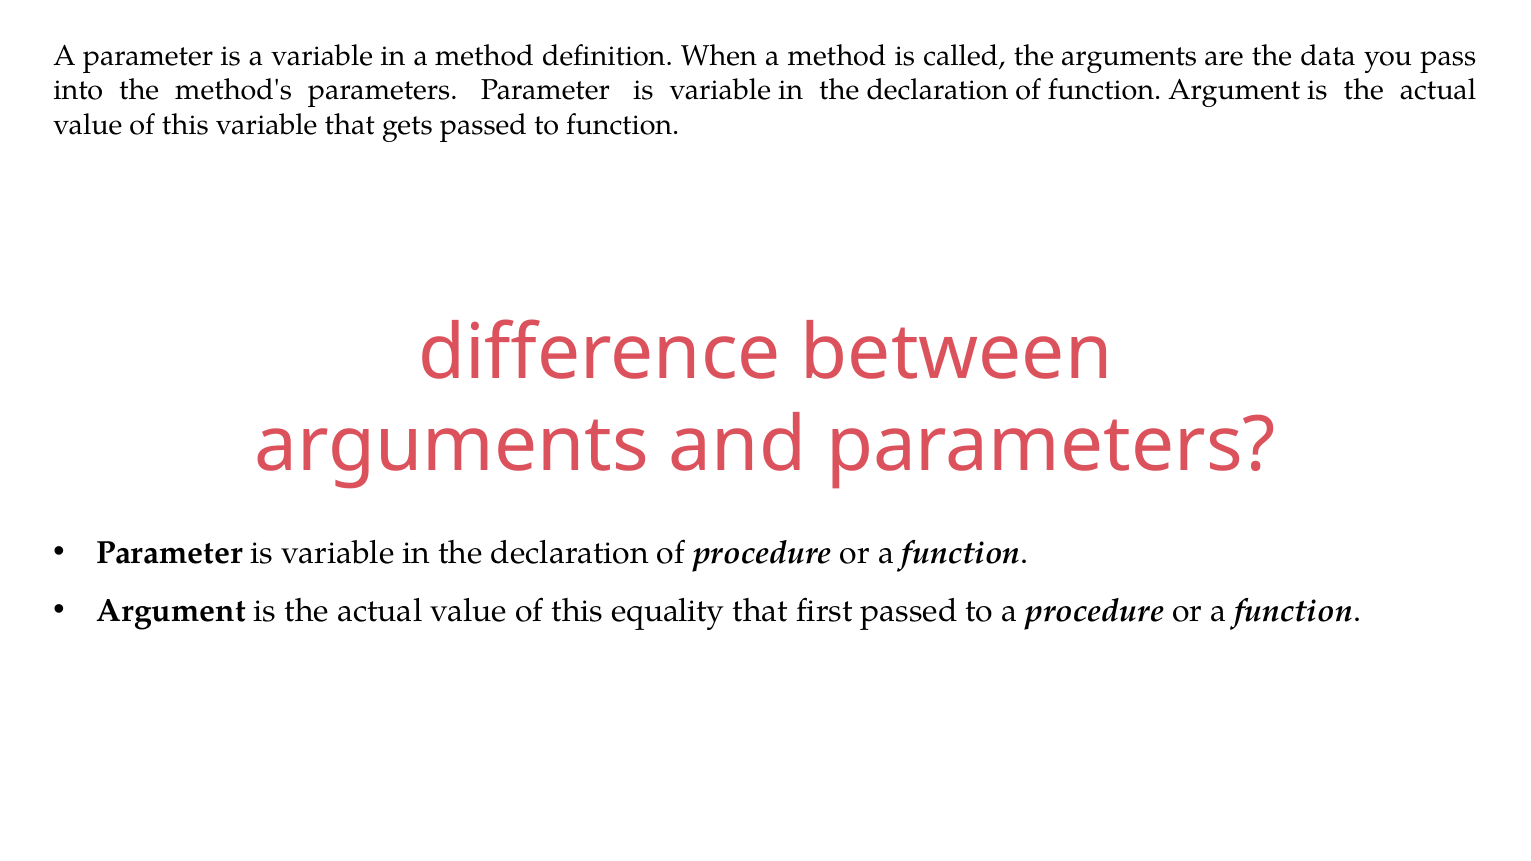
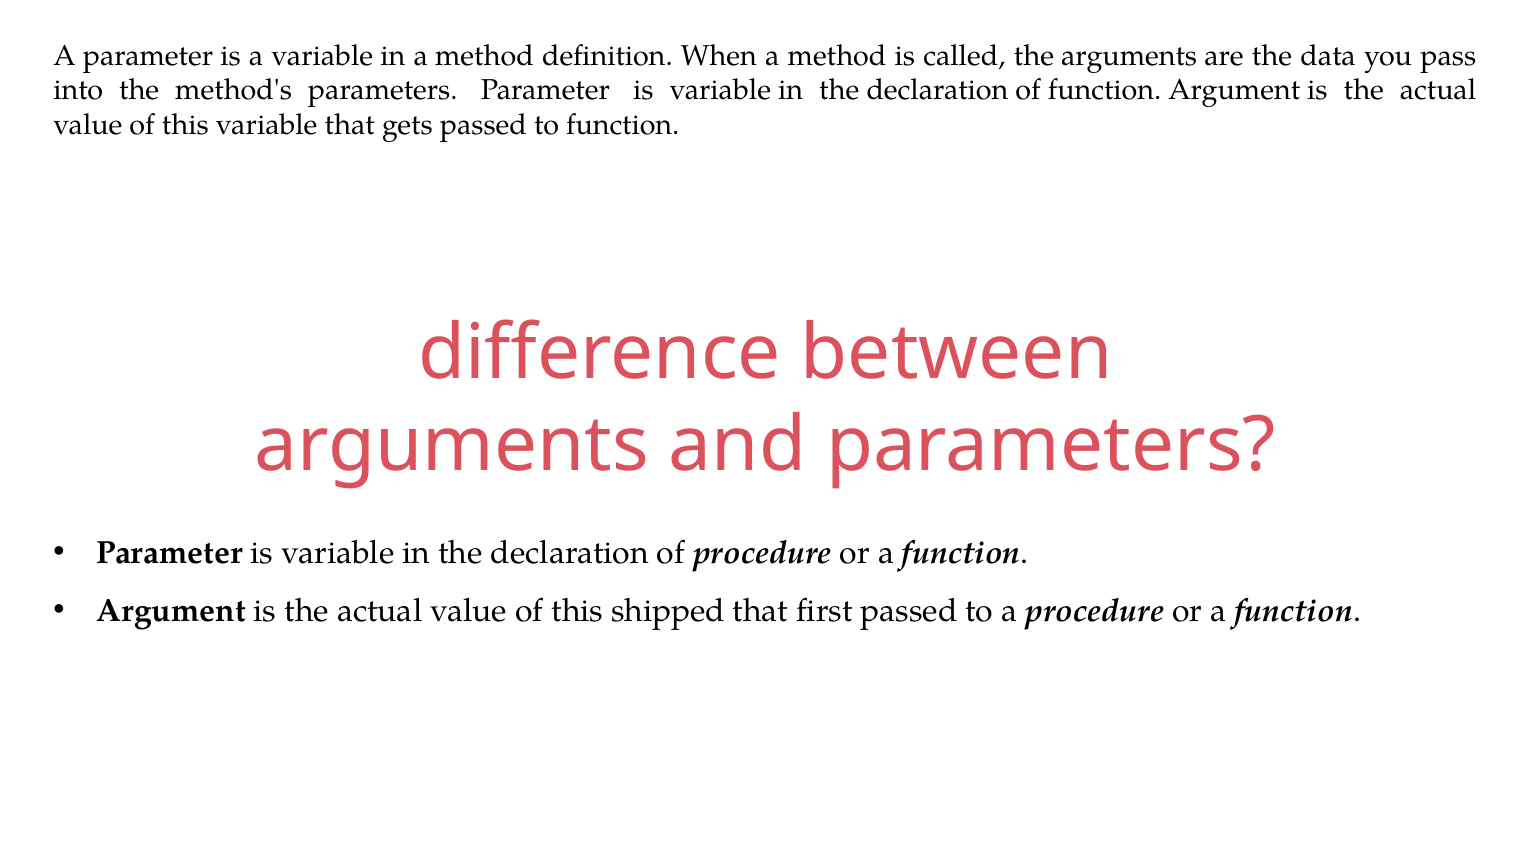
equality: equality -> shipped (668, 611)
